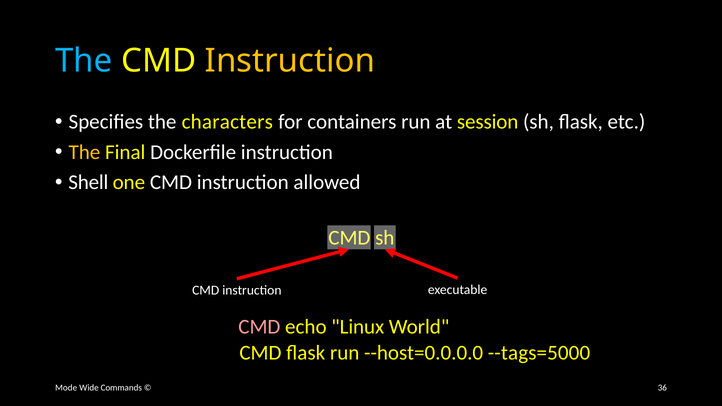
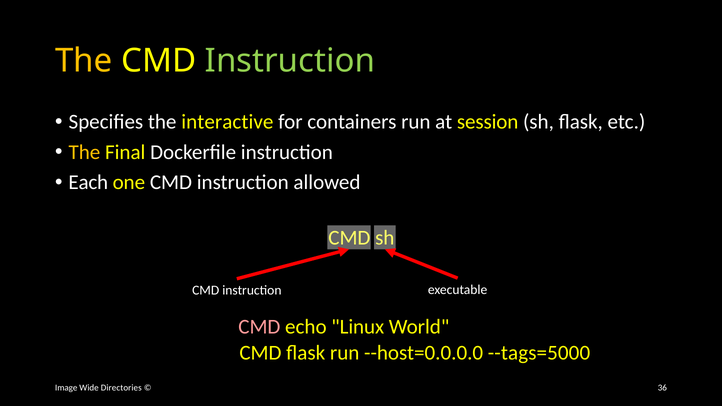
The colour: light blue -> yellow (84, 61)
Instruction colour: yellow -> light green (290, 61)
characters: characters -> interactive (227, 122)
Shell: Shell -> Each (88, 182)
Mode: Mode -> Image (66, 388)
Commands: Commands -> Directories (121, 388)
